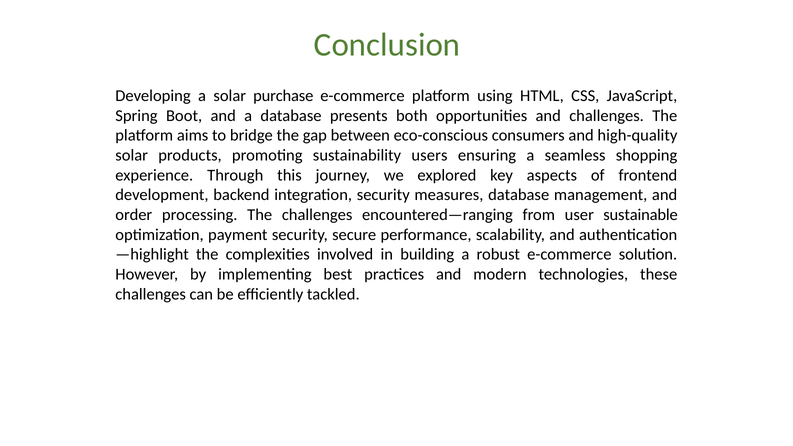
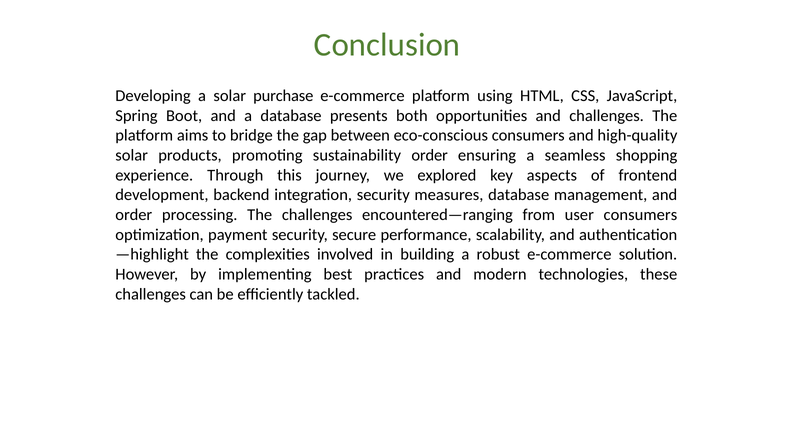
sustainability users: users -> order (430, 155)
user sustainable: sustainable -> consumers (640, 215)
